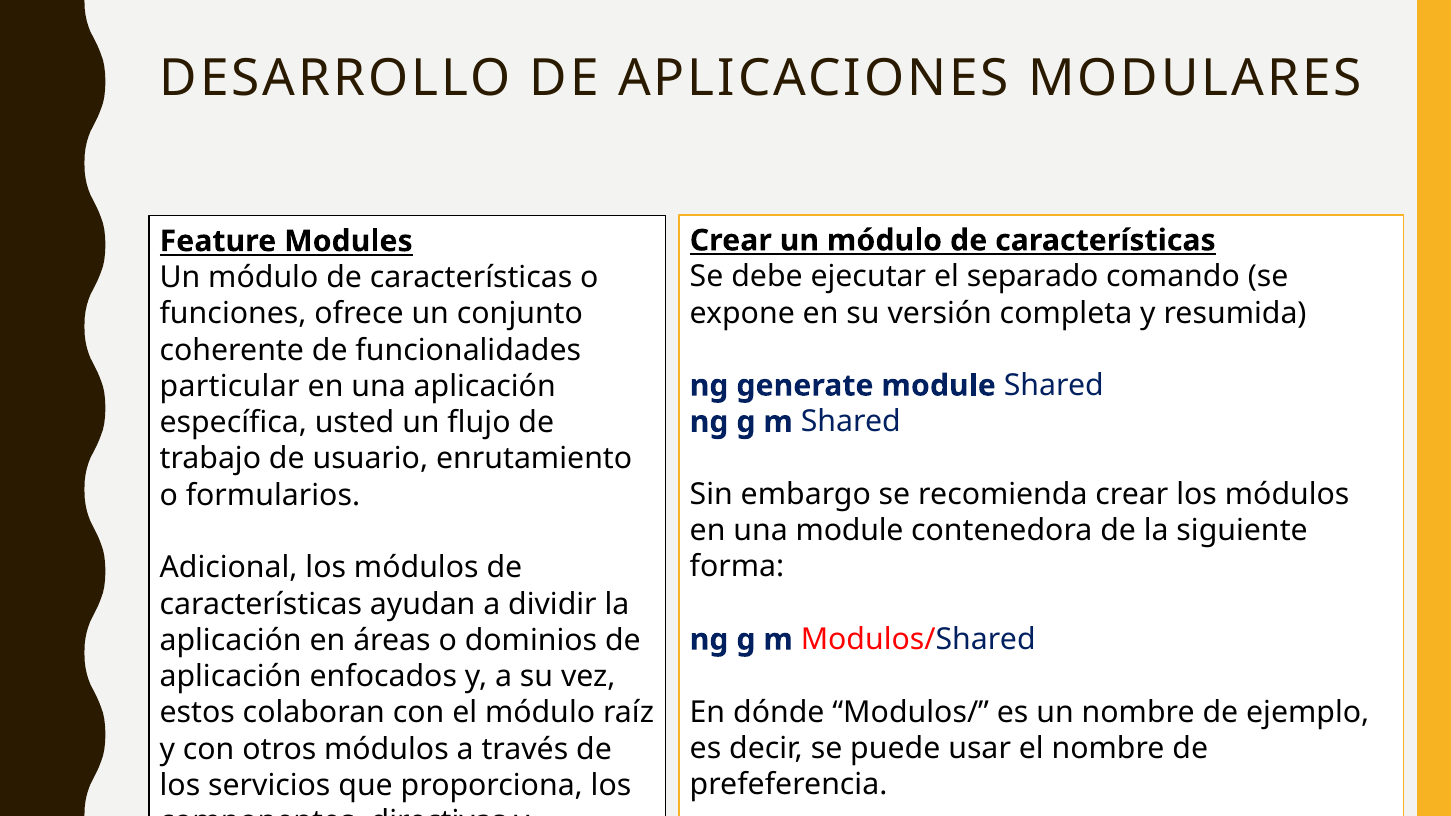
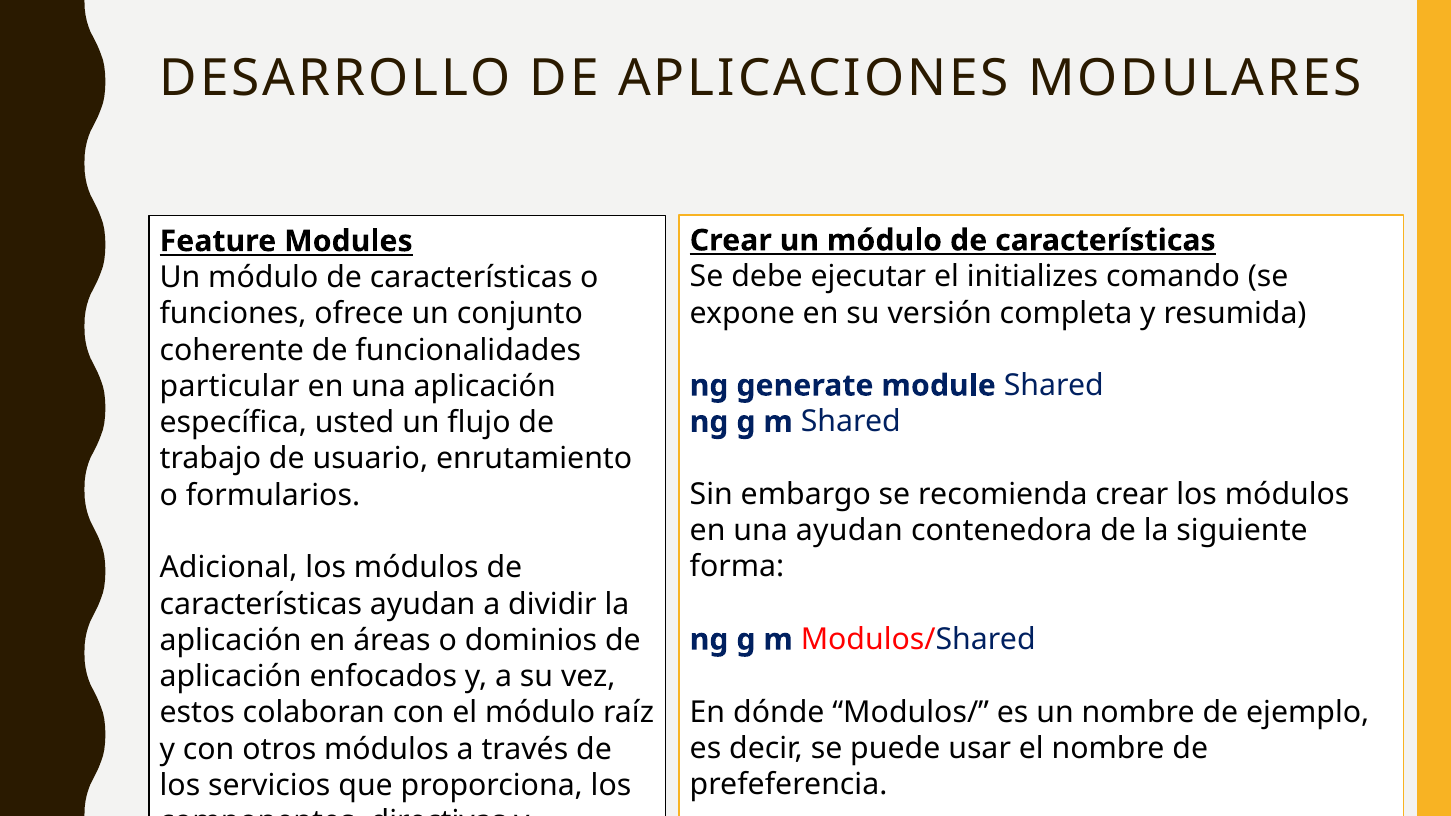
separado: separado -> initializes (1033, 277)
una module: module -> ayudan (849, 531)
